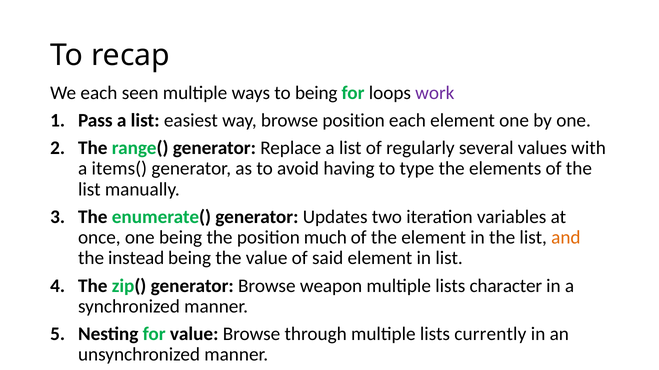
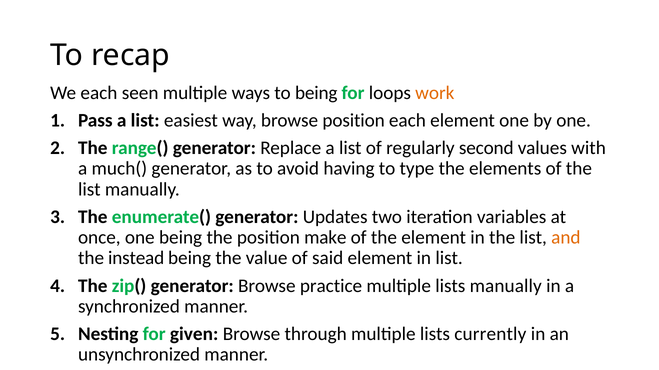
work colour: purple -> orange (435, 93)
several: several -> second (486, 148)
items(: items( -> much( (119, 169)
much: much -> make (325, 238)
weapon: weapon -> practice (331, 286)
lists character: character -> manually (506, 286)
for value: value -> given (194, 335)
